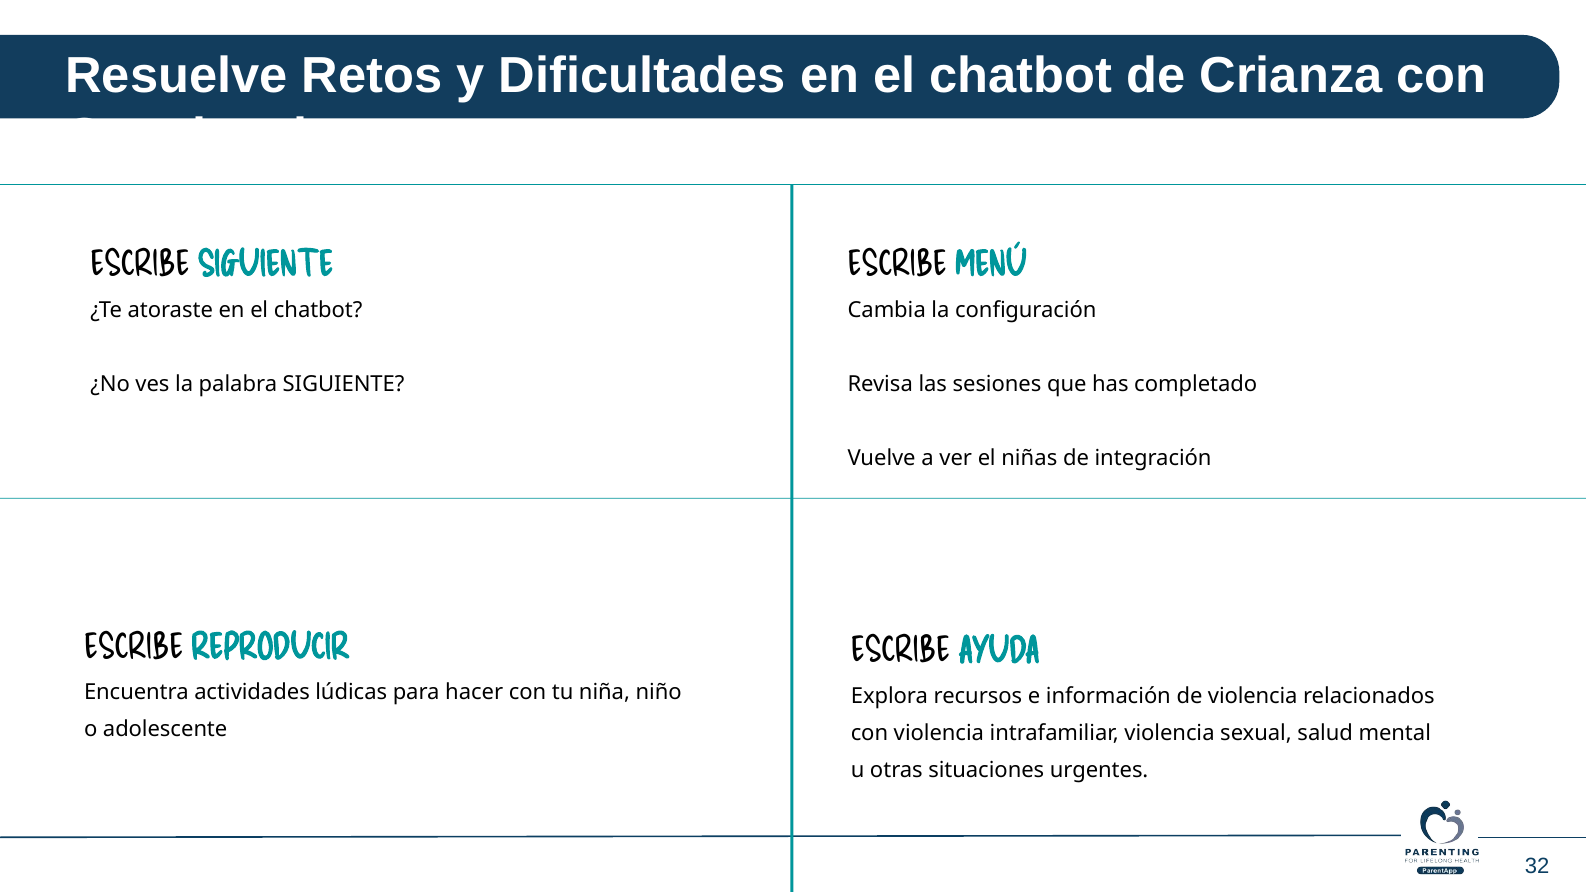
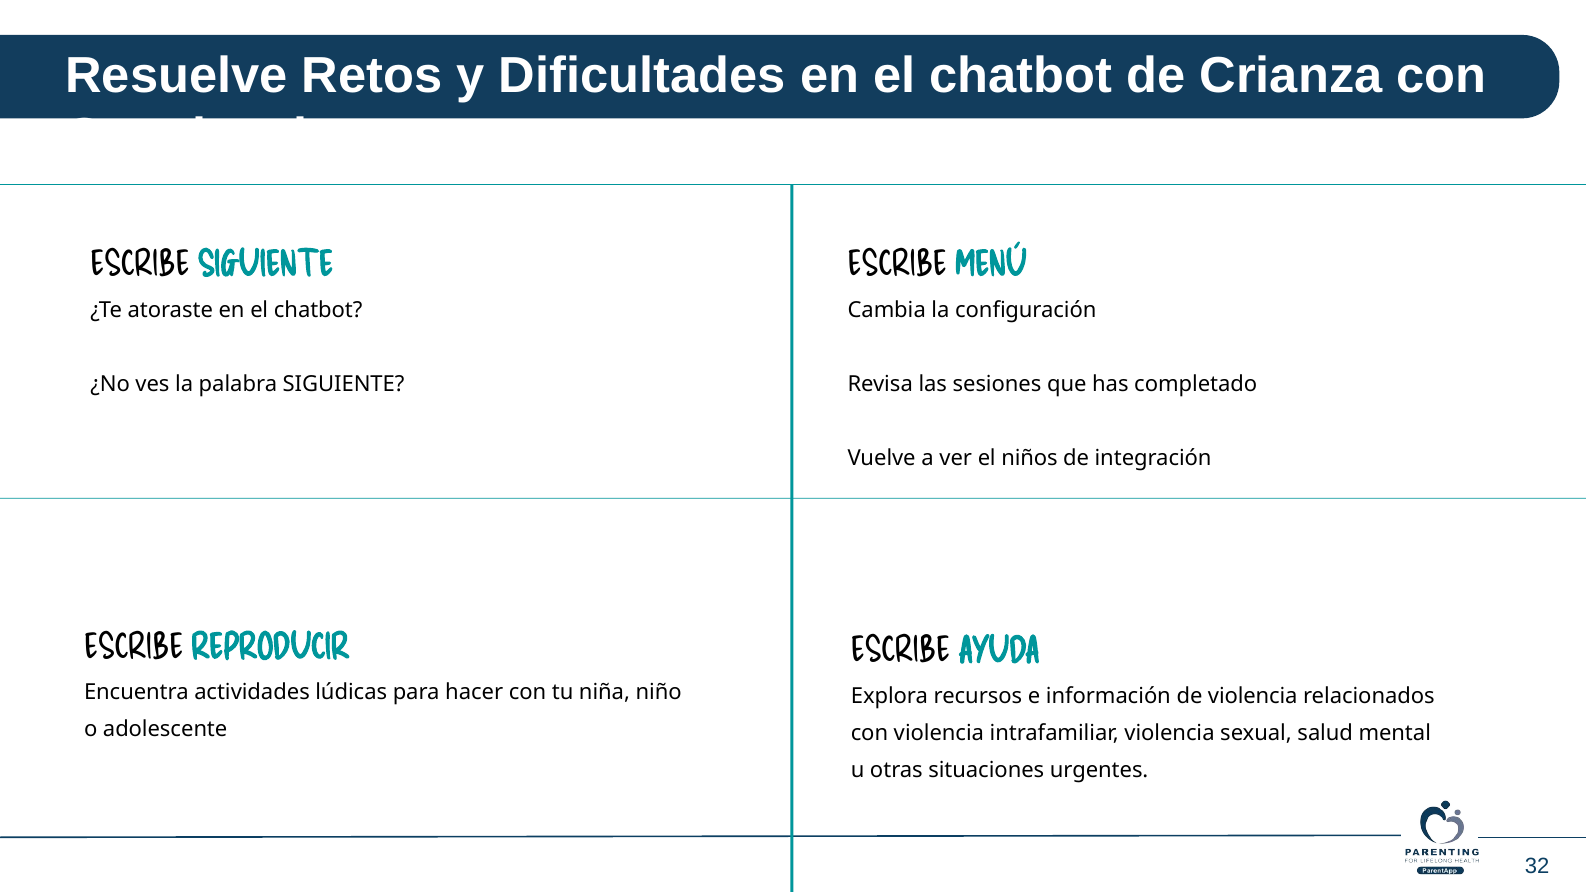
niñas: niñas -> niños (1029, 458)
